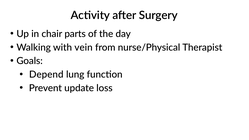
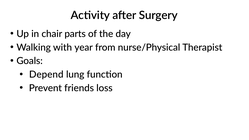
vein: vein -> year (84, 47)
update: update -> friends (79, 88)
